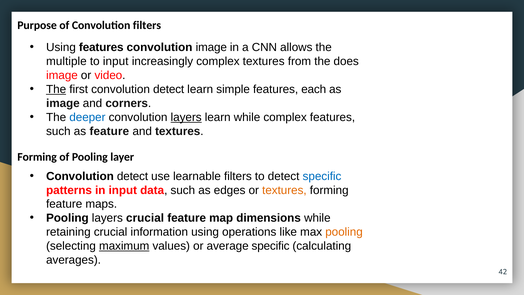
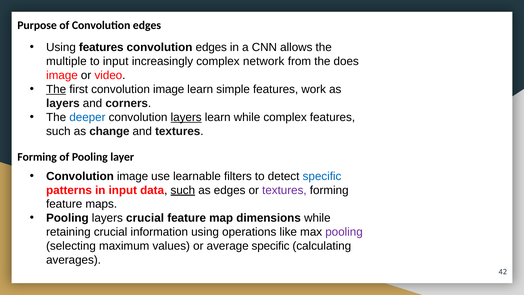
of Convolution filters: filters -> edges (147, 25)
image: image -> edges (211, 47)
complex textures: textures -> network (264, 61)
first convolution detect: detect -> image (169, 89)
each: each -> work (314, 89)
image: image -> layers (63, 103)
as feature: feature -> change (109, 131)
detect: detect -> image (133, 176)
such underline: none -> present (183, 190)
textures colour: orange -> purple (284, 190)
pooling colour: orange -> purple (344, 232)
maximum underline: present -> none (124, 246)
